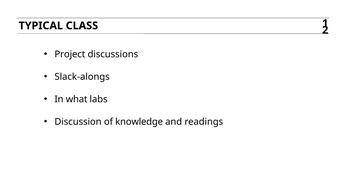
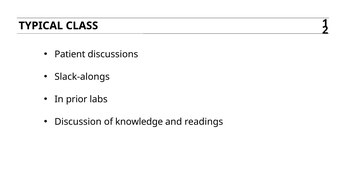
Project: Project -> Patient (70, 54)
what: what -> prior (77, 99)
